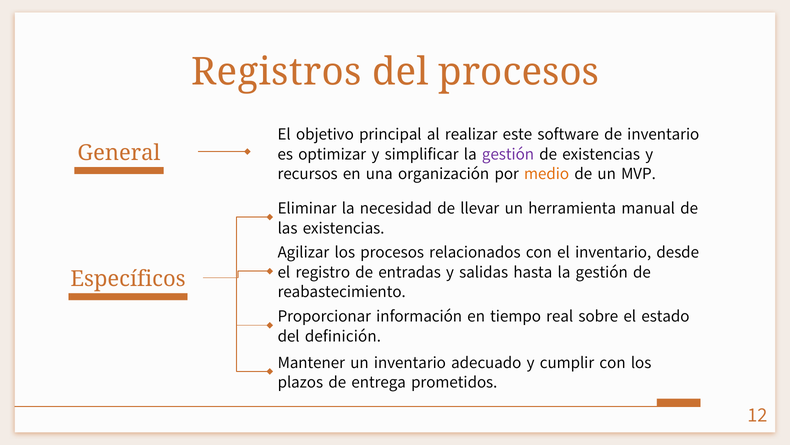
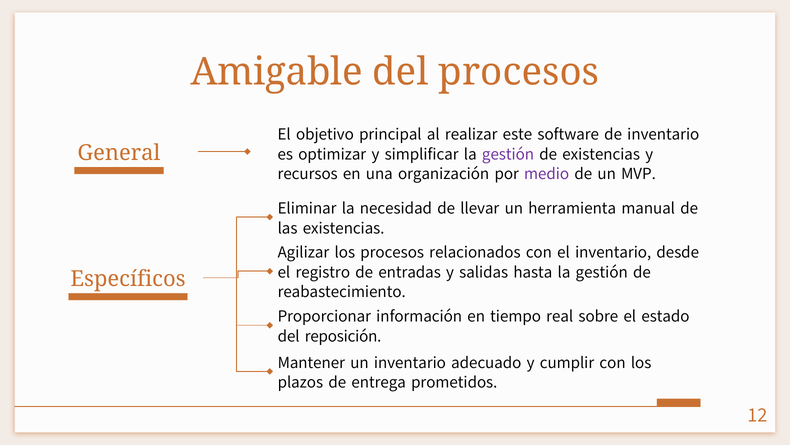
Registros: Registros -> Amigable (277, 72)
medio colour: orange -> purple (547, 174)
definición: definición -> reposición (343, 336)
